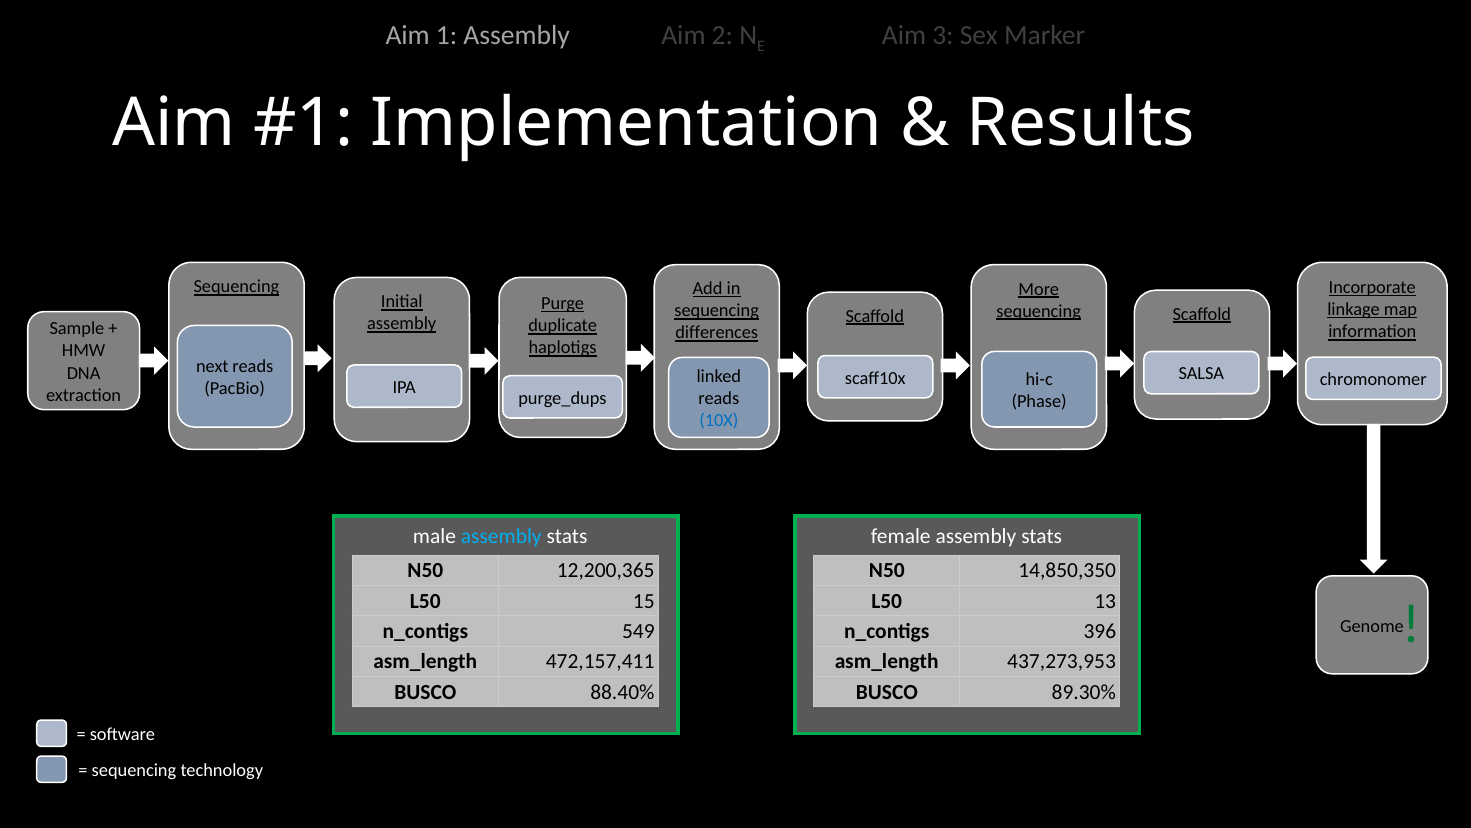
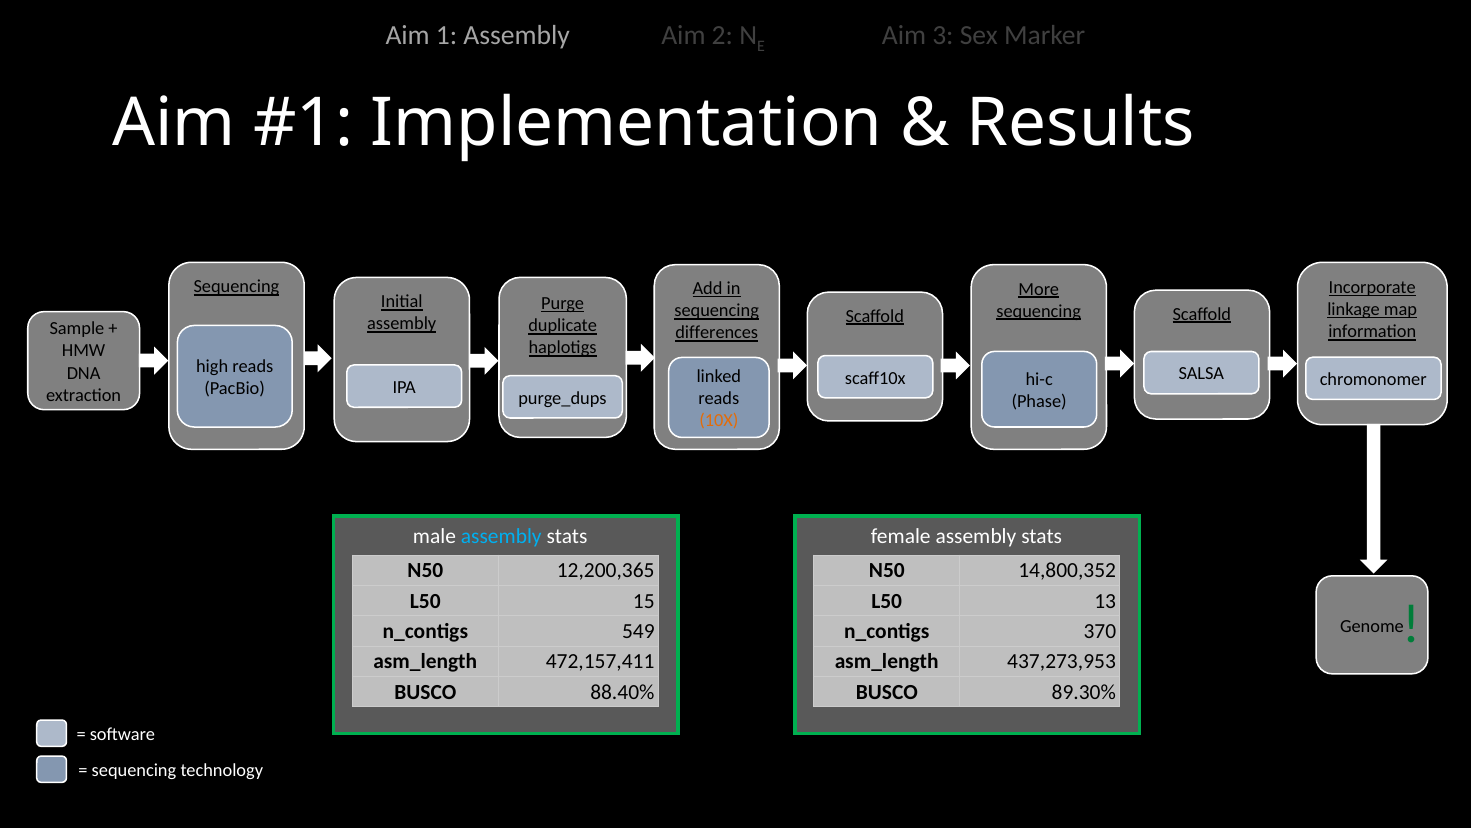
next: next -> high (212, 366)
10X colour: blue -> orange (719, 420)
14,850,350: 14,850,350 -> 14,800,352 (1067, 570)
396: 396 -> 370 (1100, 631)
